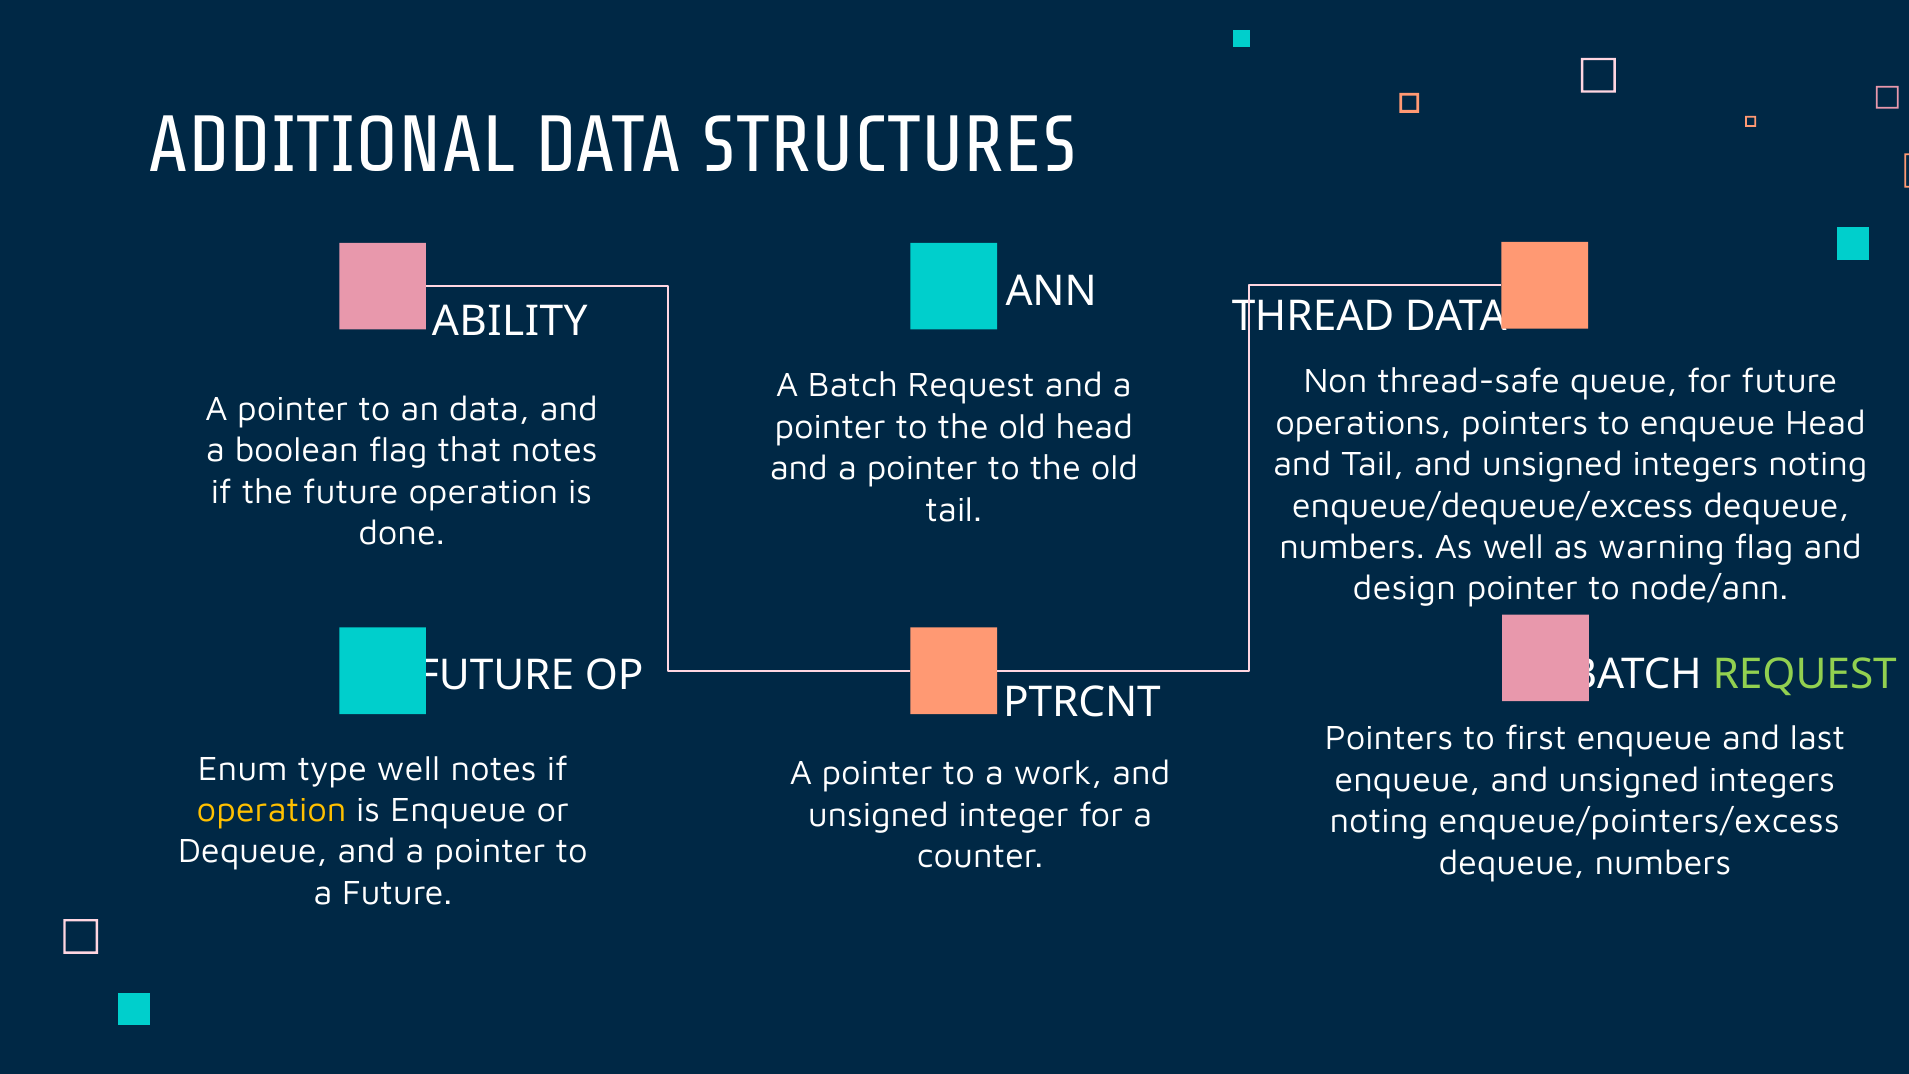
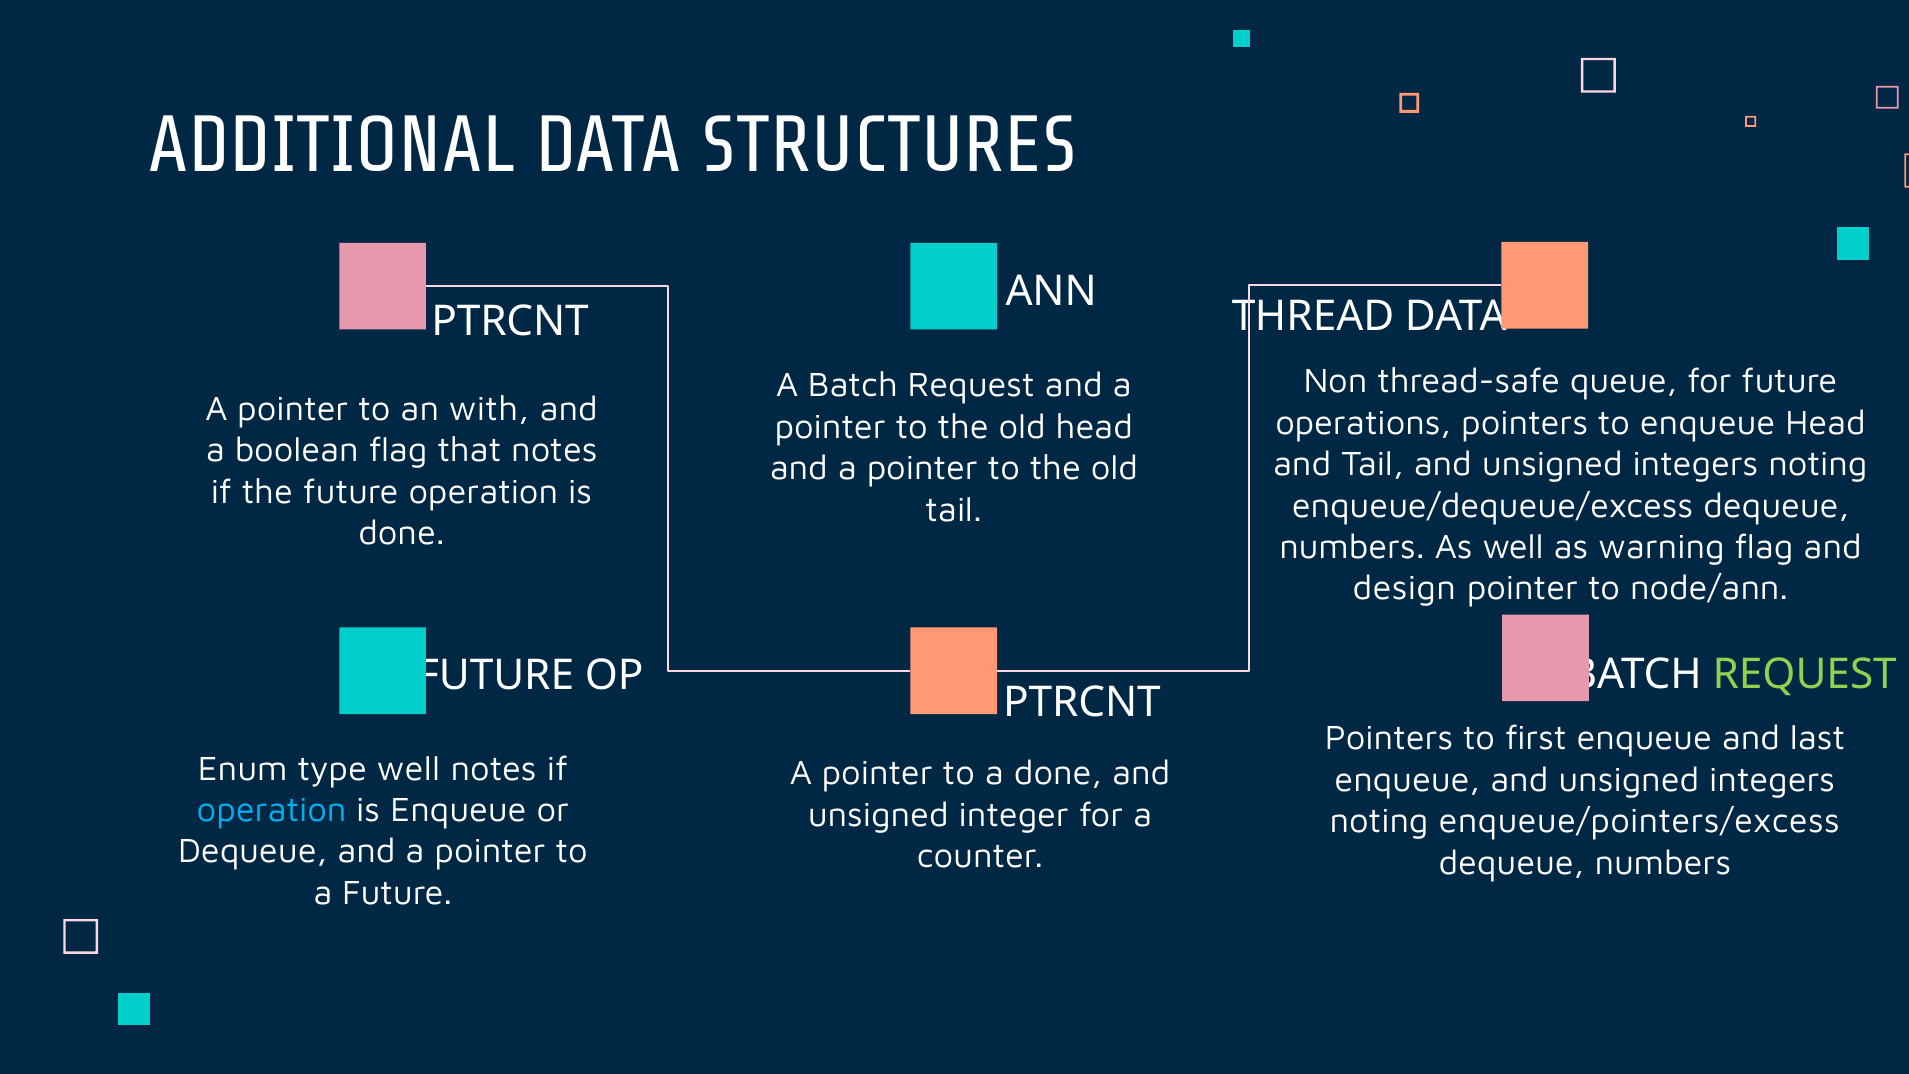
ABILITY: ABILITY -> PTRCNT (510, 321)
an data: data -> with (489, 409)
a work: work -> done (1058, 773)
operation colour: yellow -> light blue (272, 810)
